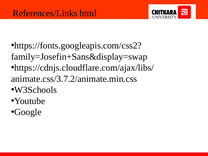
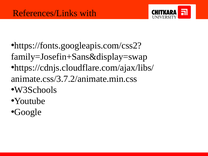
html: html -> with (88, 13)
